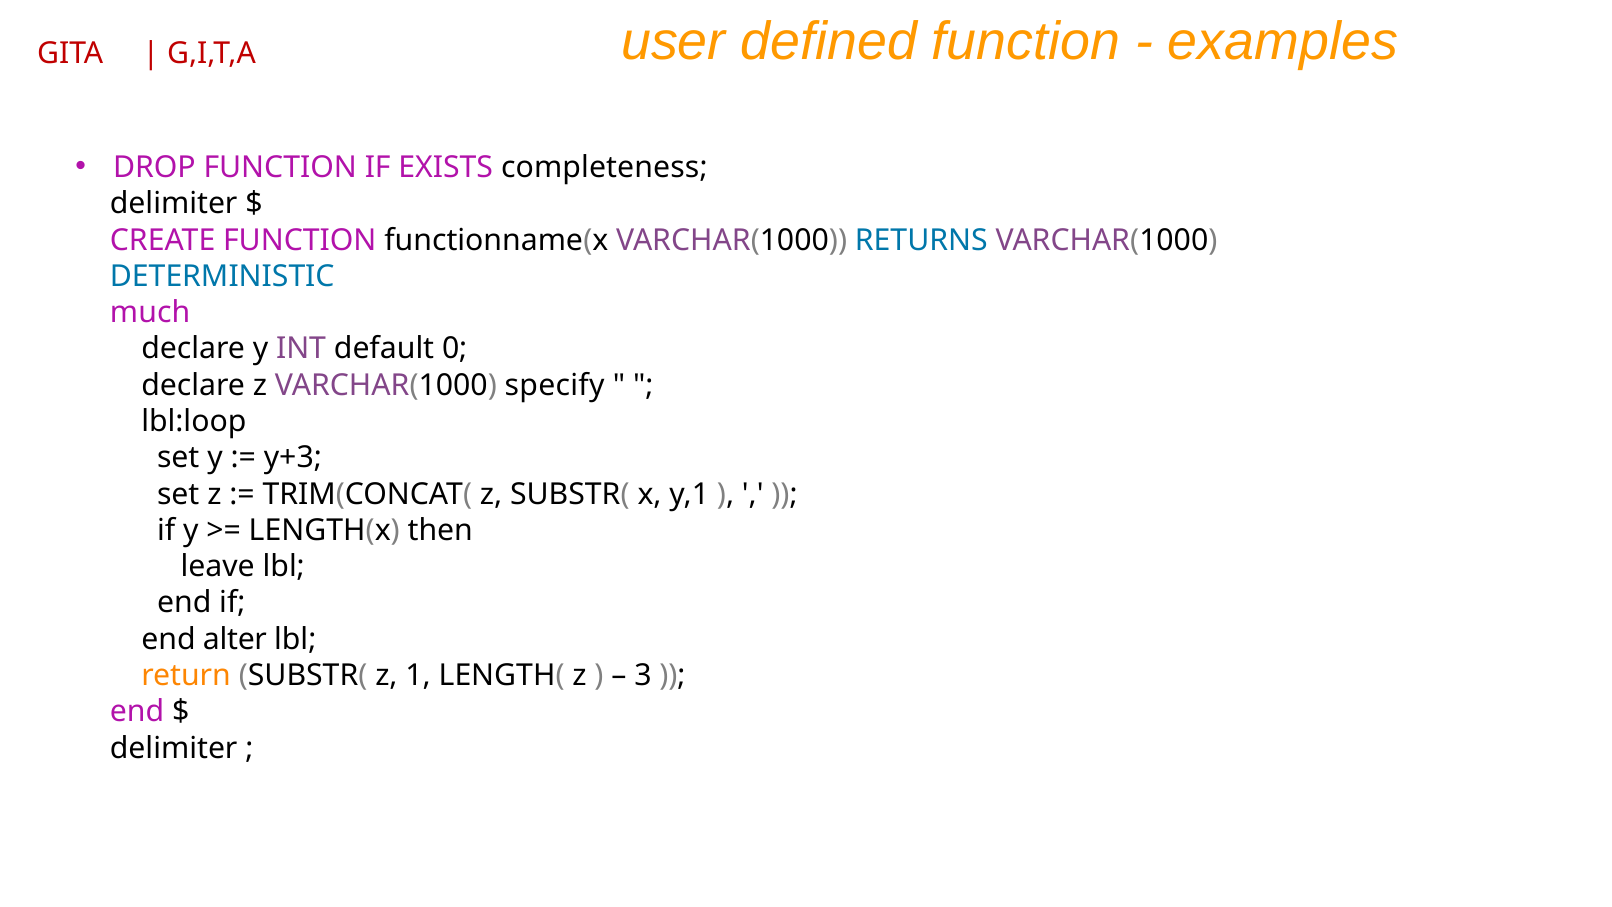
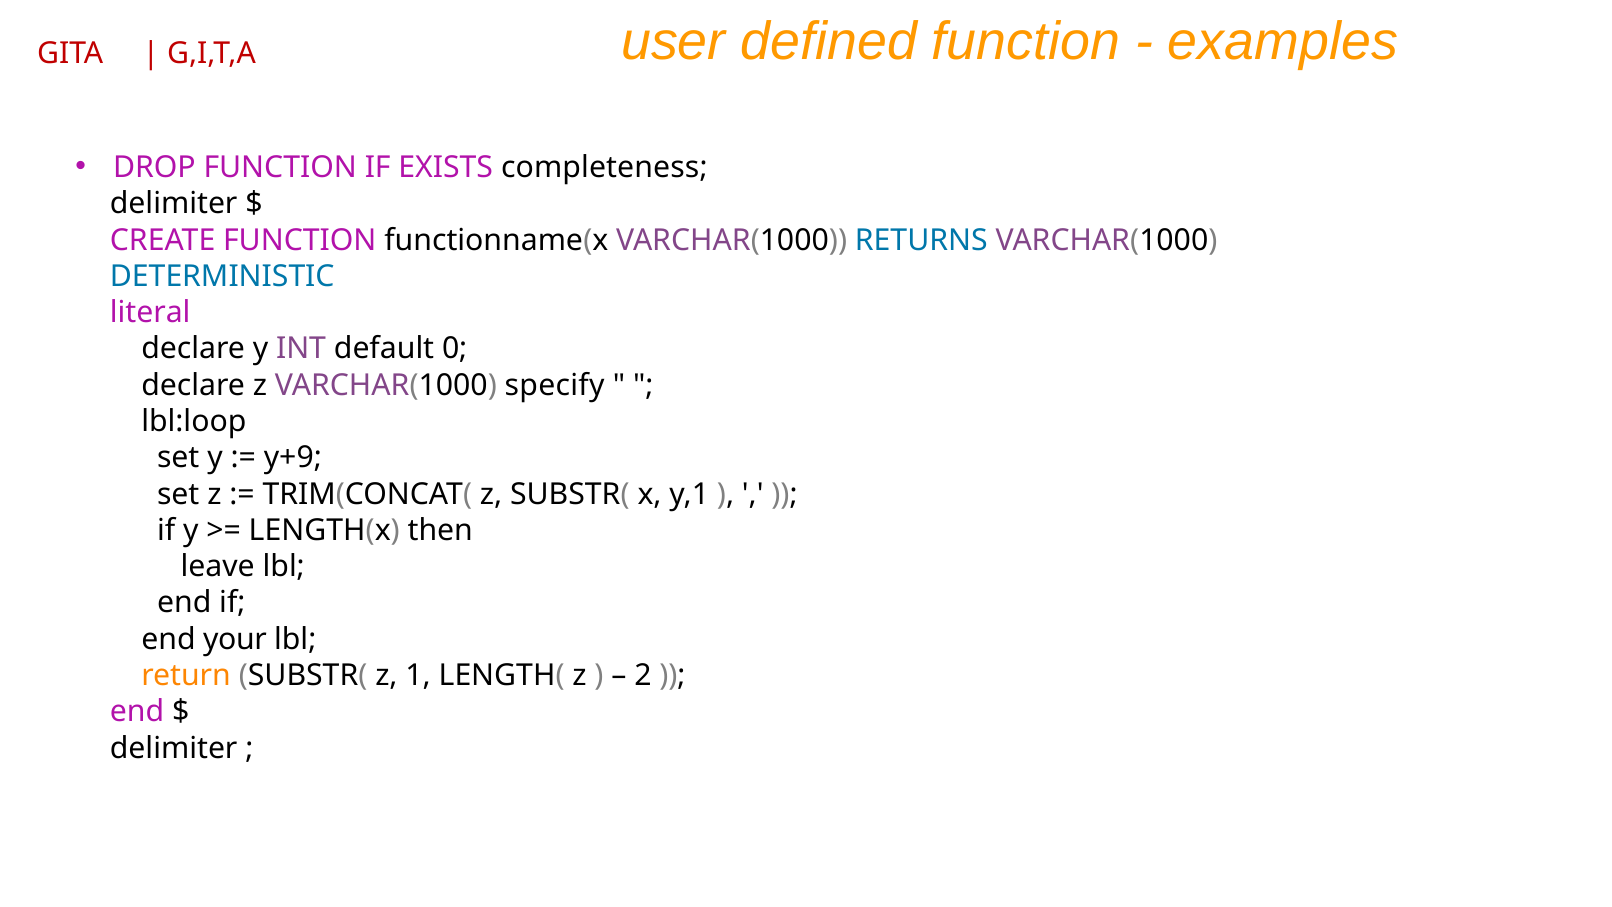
much: much -> literal (150, 313)
y+3: y+3 -> y+9 (293, 458)
alter: alter -> your (235, 639)
3: 3 -> 2 (643, 675)
